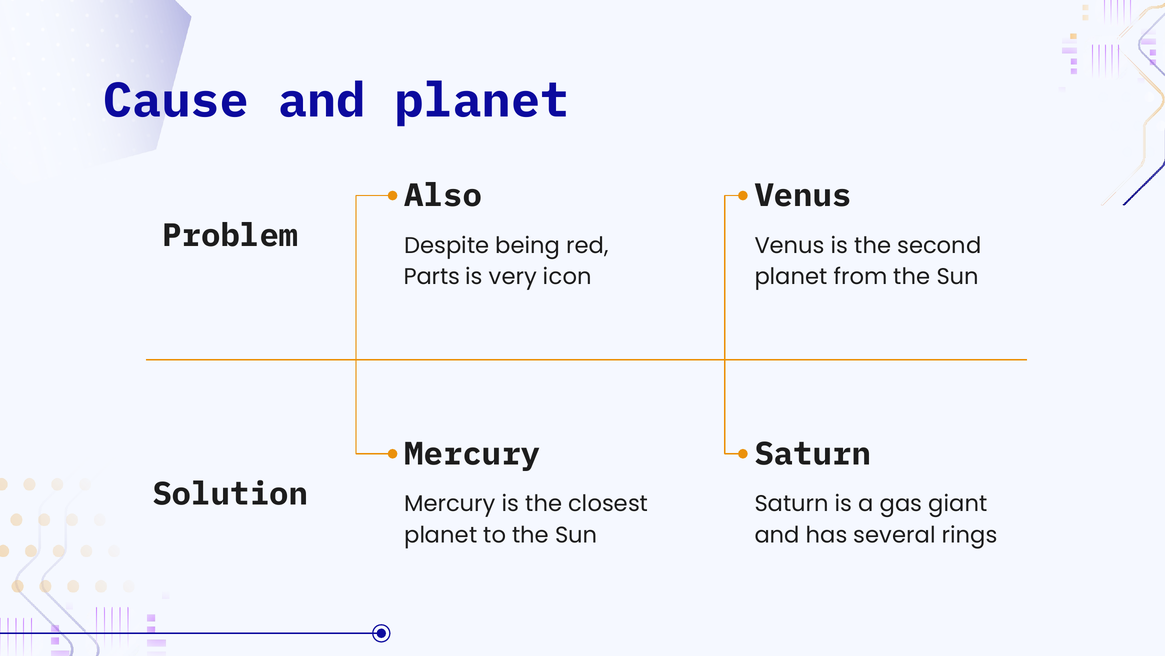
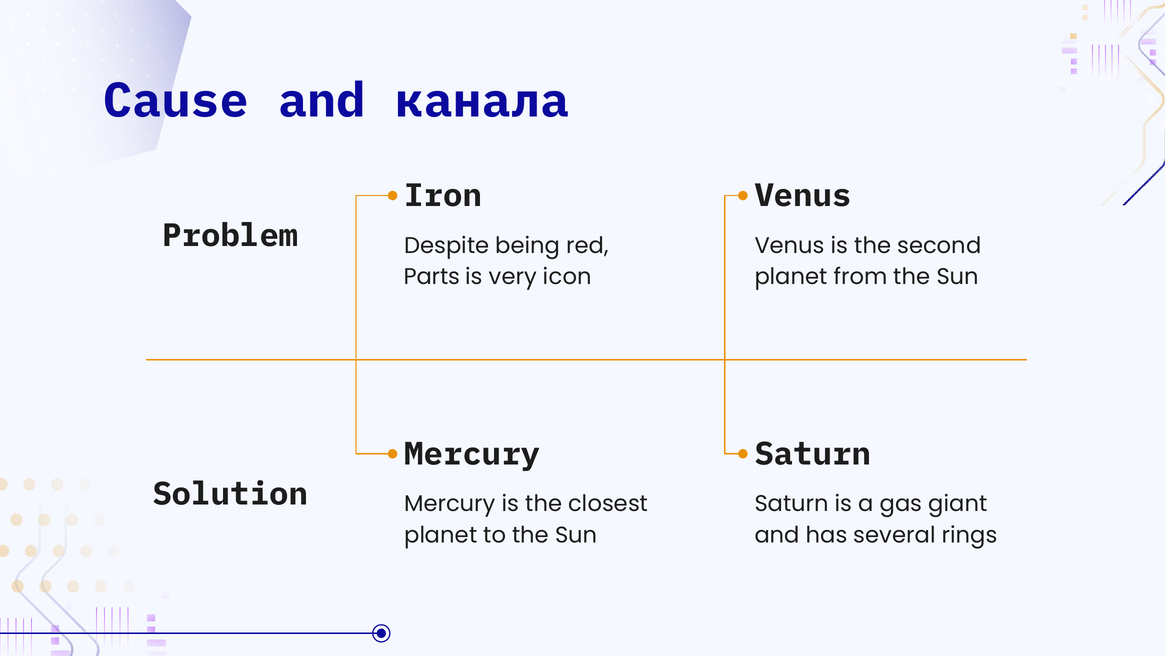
and planet: planet -> канала (482, 101)
Also: Also -> Iron (443, 196)
